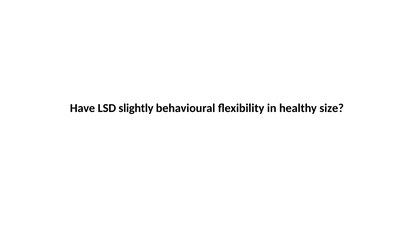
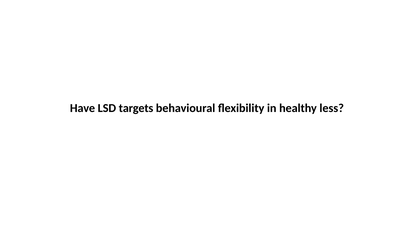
slightly: slightly -> targets (136, 108)
size: size -> less (332, 108)
